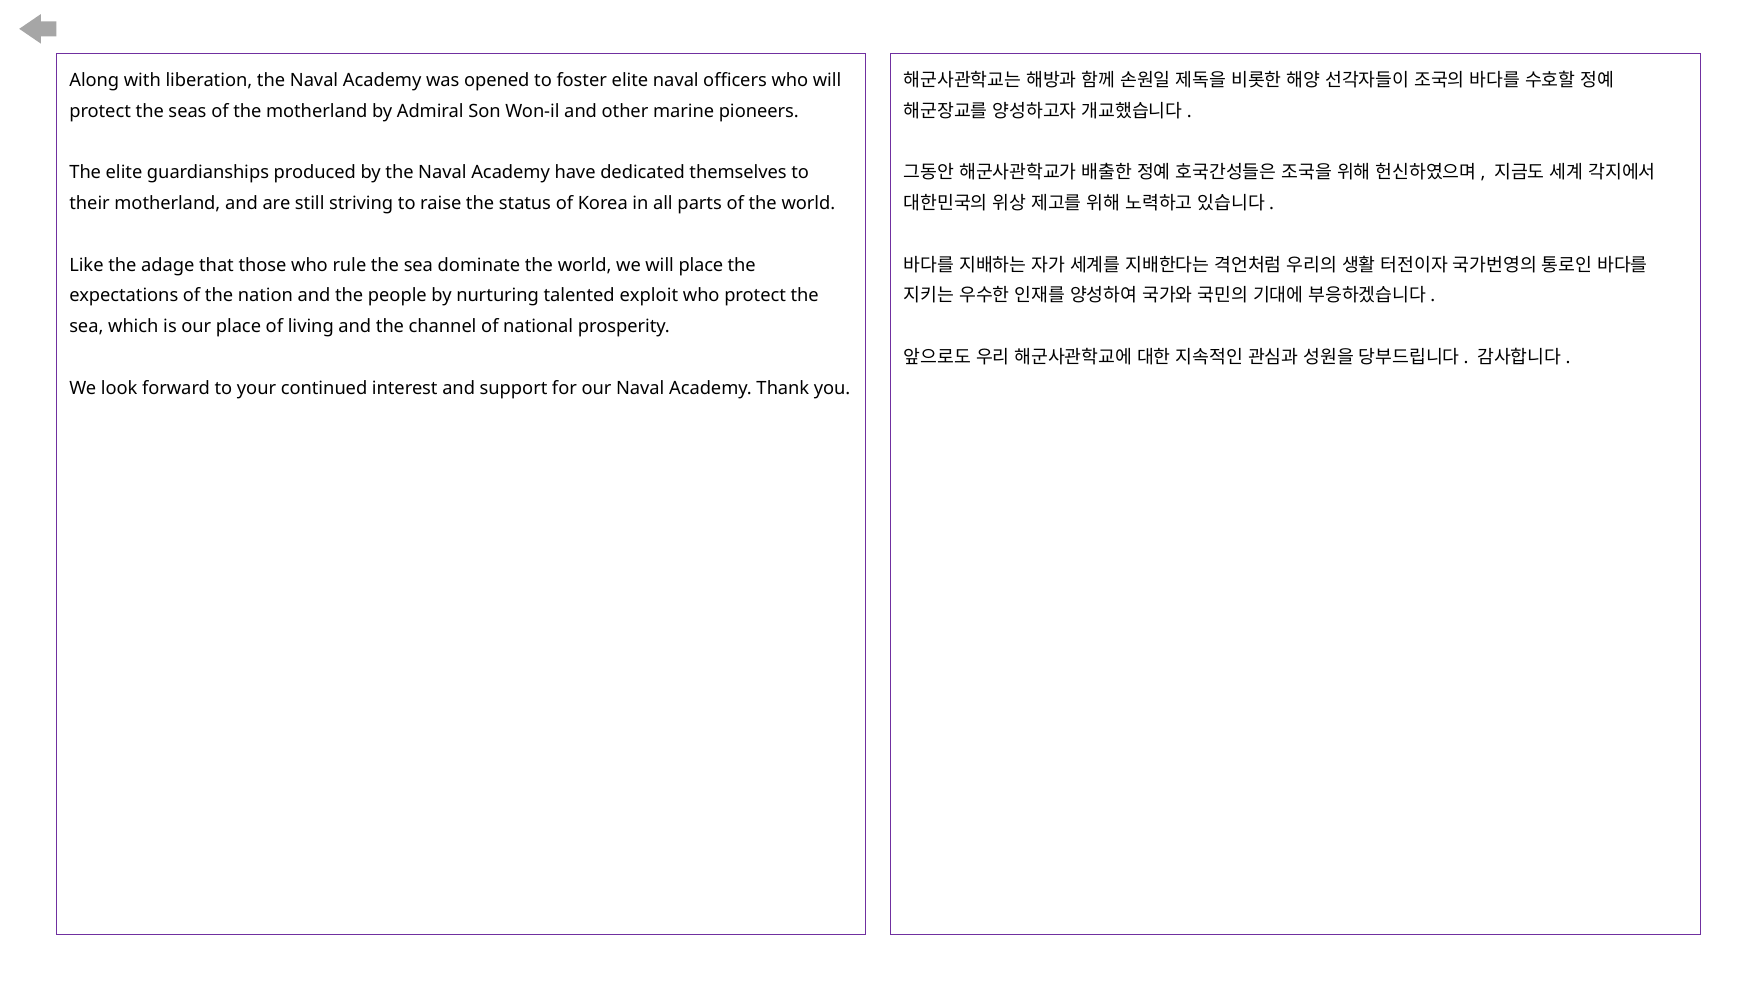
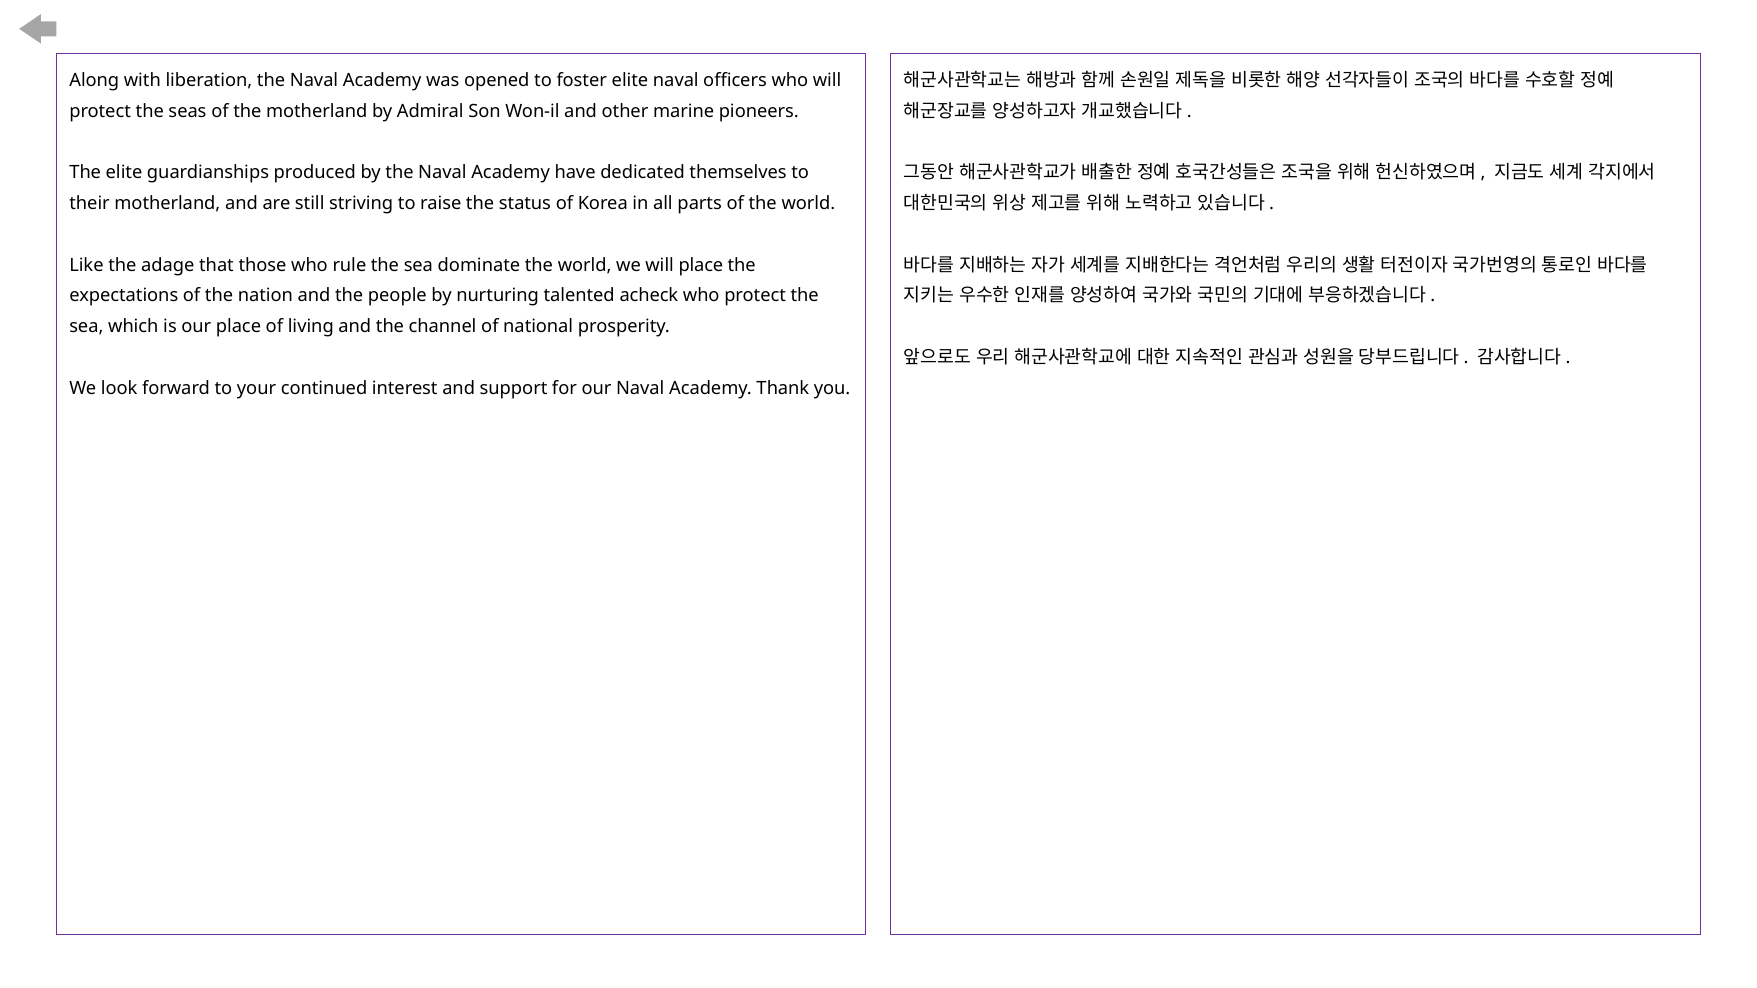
exploit: exploit -> acheck (649, 296)
